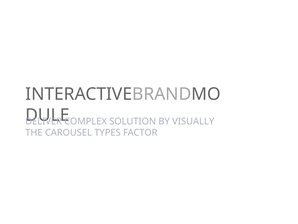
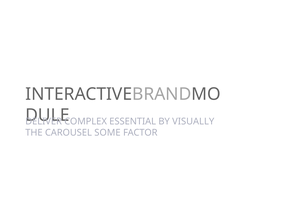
SOLUTION: SOLUTION -> ESSENTIAL (133, 121)
TYPES: TYPES -> SOME (107, 132)
